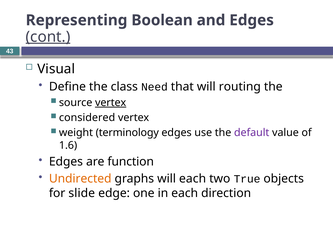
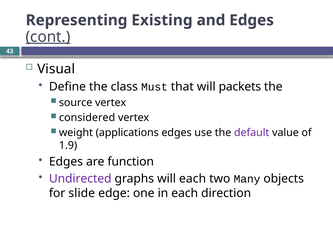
Boolean: Boolean -> Existing (162, 20)
Need: Need -> Must (154, 87)
routing: routing -> packets (240, 87)
vertex underline: present -> none (111, 102)
terminology: terminology -> applications (127, 133)
1.6: 1.6 -> 1.9 (68, 145)
Undirected colour: orange -> purple (80, 179)
True: True -> Many (247, 179)
